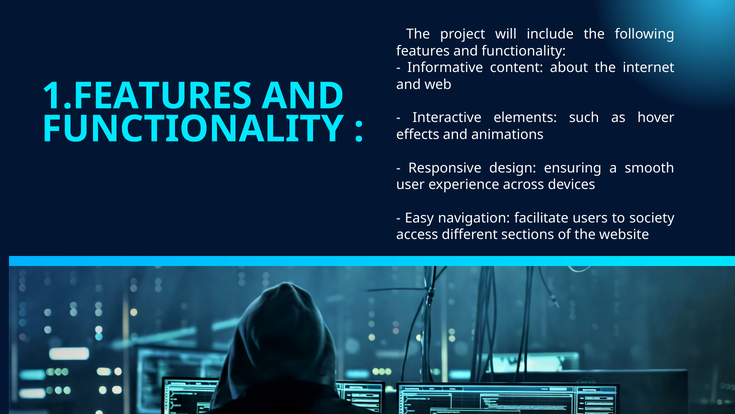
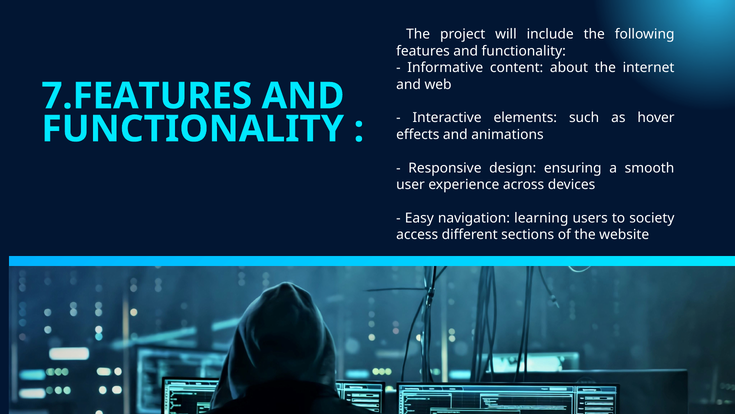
1.FEATURES: 1.FEATURES -> 7.FEATURES (147, 96)
facilitate: facilitate -> learning (541, 218)
